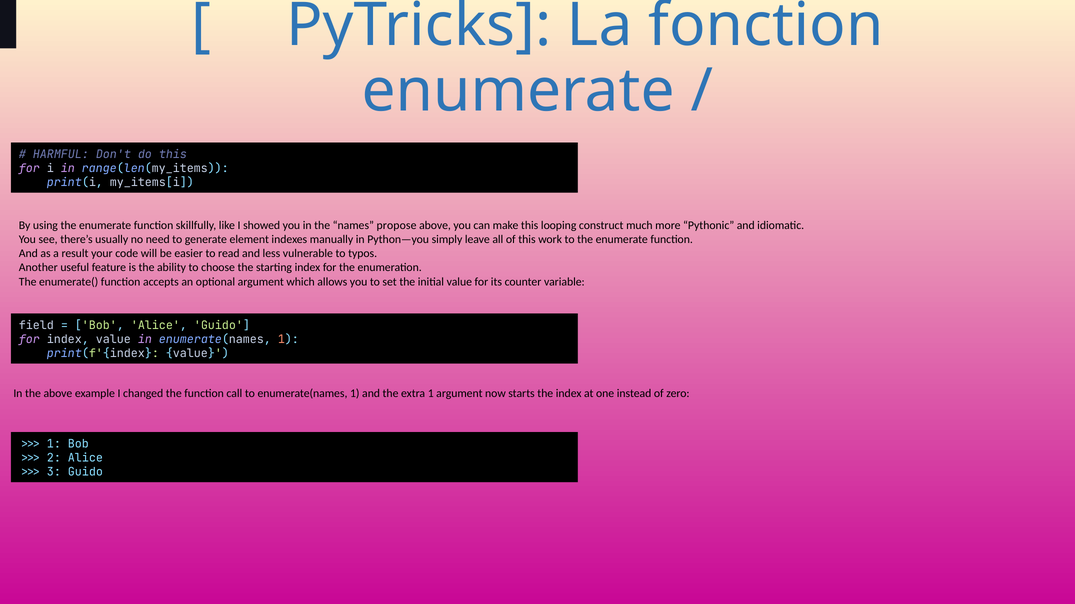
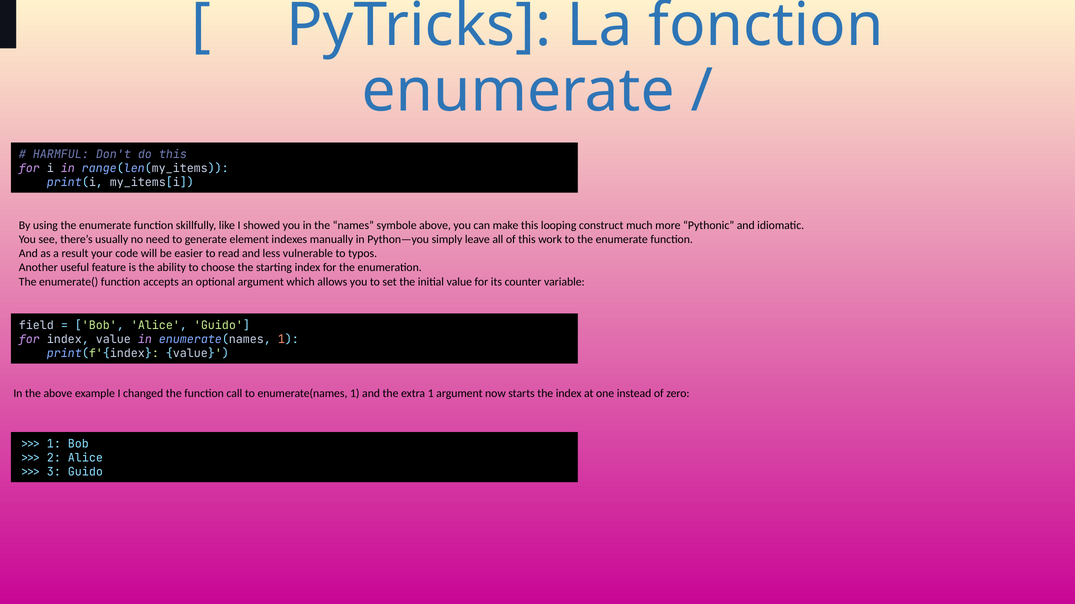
propose: propose -> symbole (397, 226)
